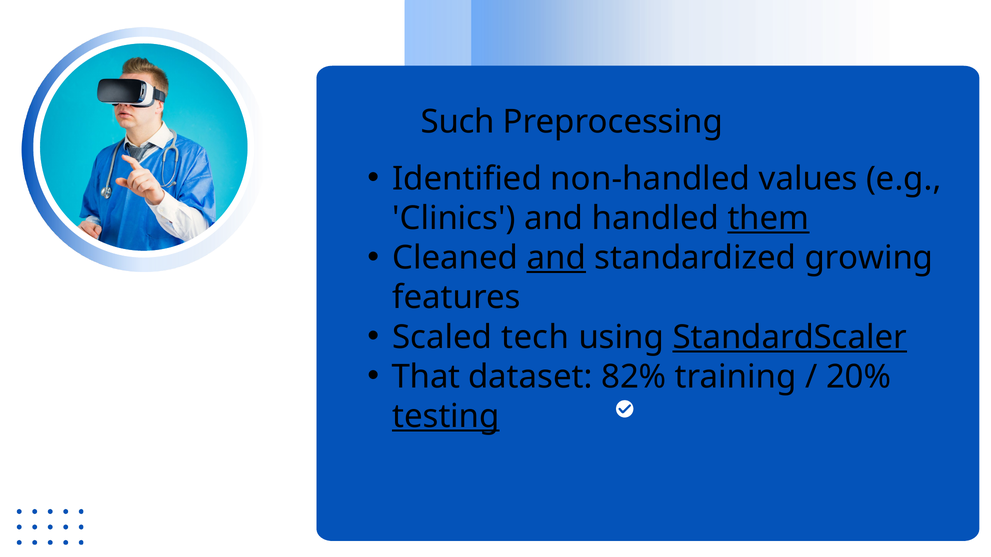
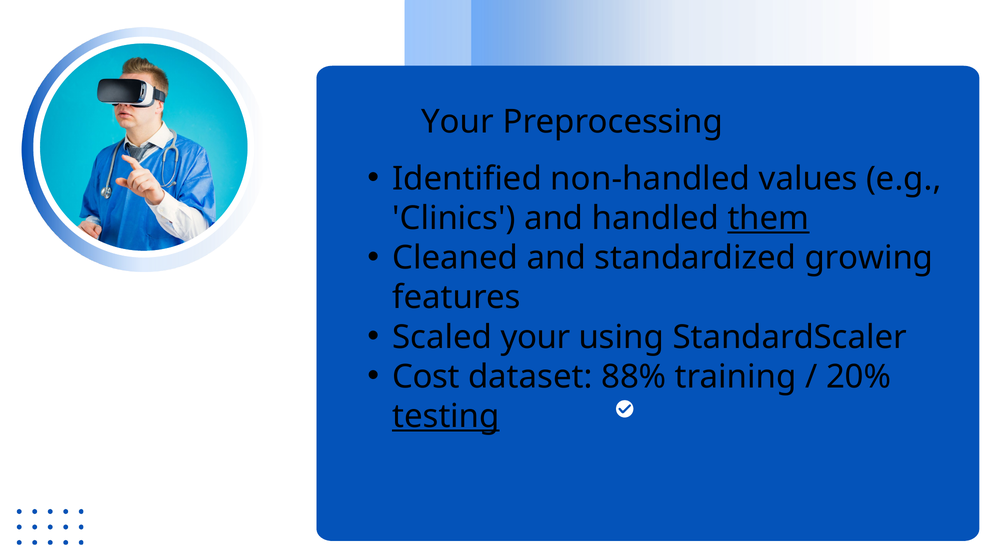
Such: Such -> Your (458, 122)
and underline: present -> none (556, 258)
Scaled tech: tech -> your (535, 337)
StandardScaler underline: present -> none (790, 337)
That: That -> Cost (426, 377)
82%: 82% -> 88% (634, 377)
